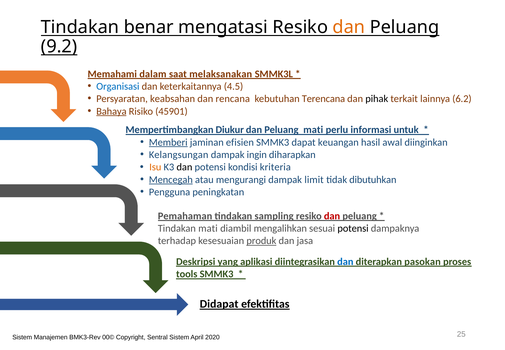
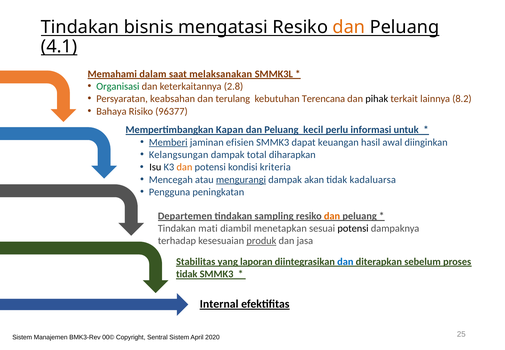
benar: benar -> bisnis (149, 27)
9.2: 9.2 -> 4.1 (59, 47)
Organisasi colour: blue -> green (118, 86)
4.5: 4.5 -> 2.8 (234, 86)
rencana: rencana -> terulang (233, 99)
6.2: 6.2 -> 8.2 (462, 99)
Bahaya underline: present -> none (111, 111)
45901: 45901 -> 96377 (171, 111)
Diukur: Diukur -> Kapan (230, 130)
Peluang mati: mati -> kecil (313, 130)
ingin: ingin -> total (257, 155)
Isu colour: orange -> black (155, 167)
dan colour: black -> orange (184, 167)
Mencegah underline: present -> none (171, 179)
mengurangi underline: none -> present (241, 179)
limit: limit -> akan (314, 179)
dibutuhkan: dibutuhkan -> kadaluarsa (373, 179)
Pemahaman: Pemahaman -> Departemen (185, 216)
dan colour: red -> orange (332, 216)
mengalihkan: mengalihkan -> menetapkan (280, 228)
Deskripsi: Deskripsi -> Stabilitas (196, 261)
aplikasi: aplikasi -> laporan (256, 261)
pasokan: pasokan -> sebelum (423, 261)
tools: tools -> tidak (187, 274)
Didapat: Didapat -> Internal (219, 304)
